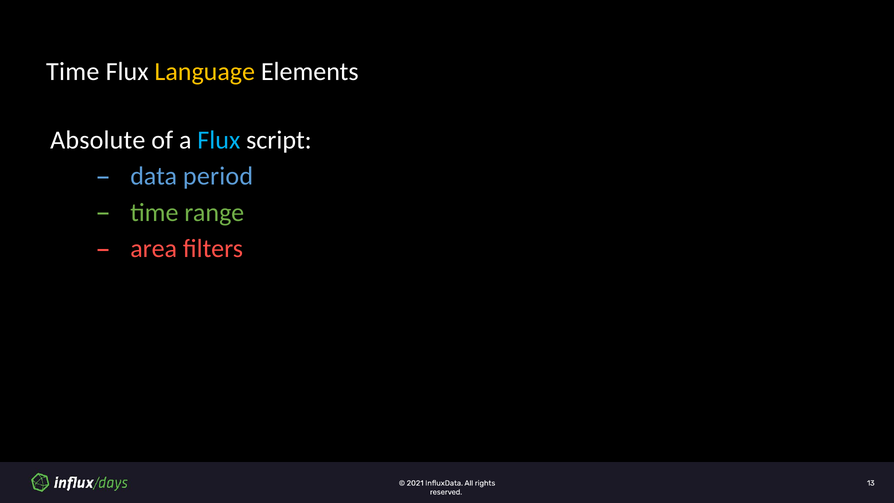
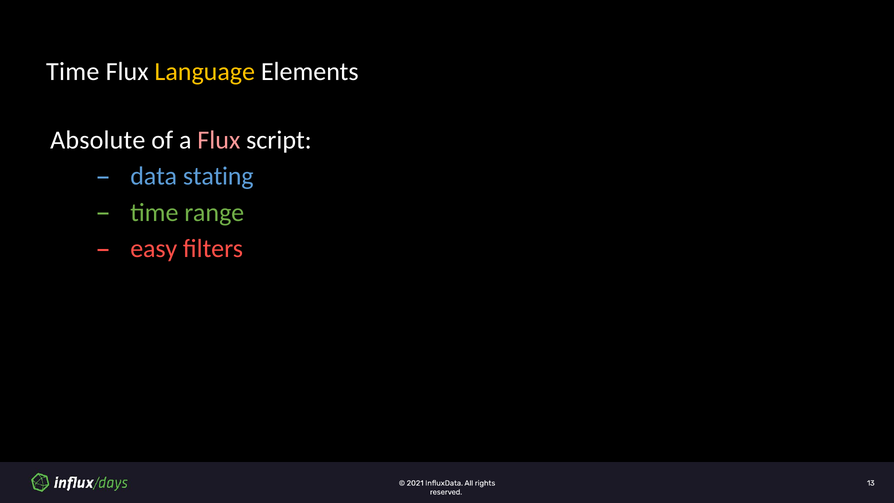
Flux colour: light blue -> pink (219, 140)
period: period -> stating (218, 176)
area: area -> easy (154, 249)
